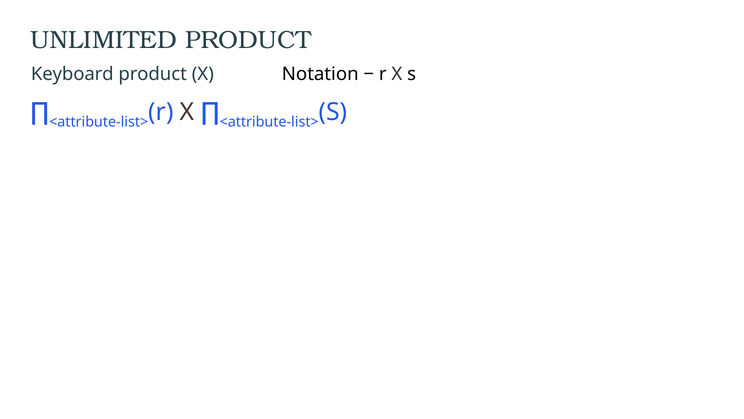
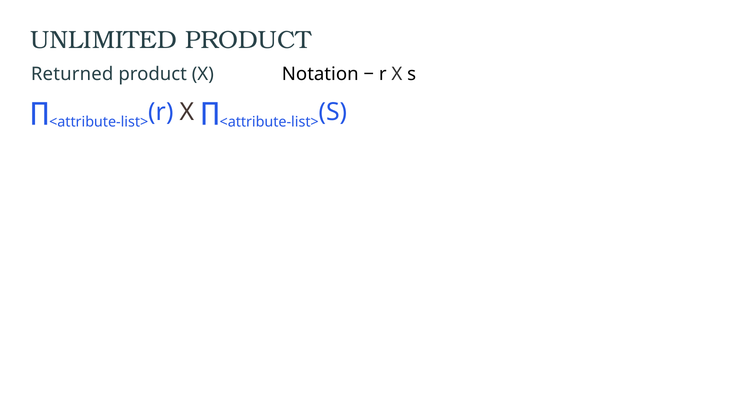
Keyboard: Keyboard -> Returned (72, 74)
